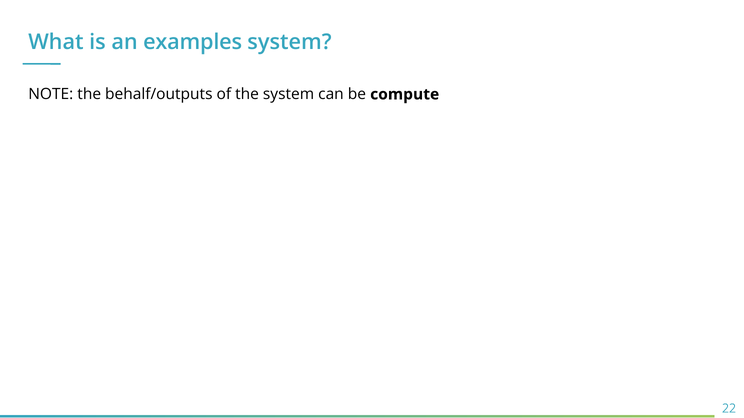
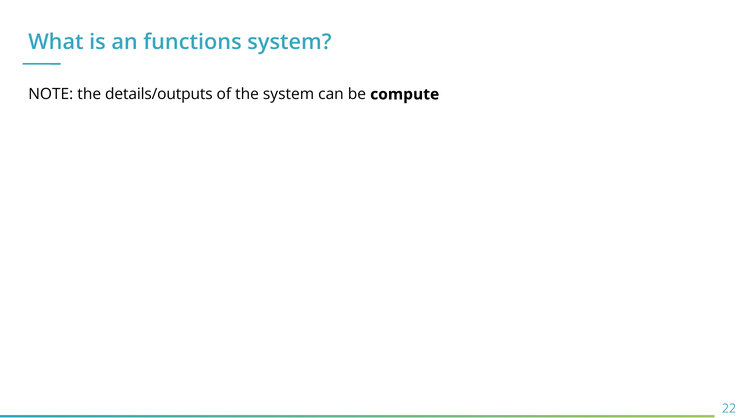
examples: examples -> functions (193, 42)
behalf/outputs: behalf/outputs -> details/outputs (159, 94)
